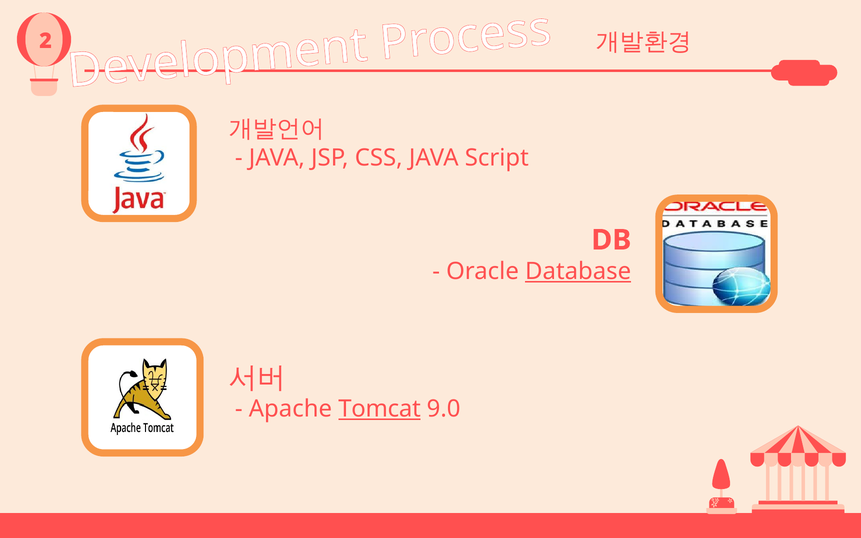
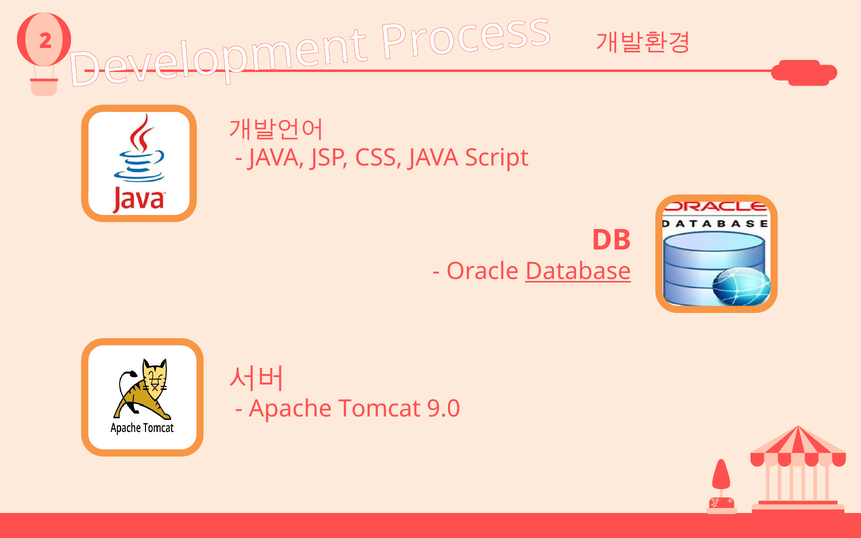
Tomcat underline: present -> none (380, 409)
